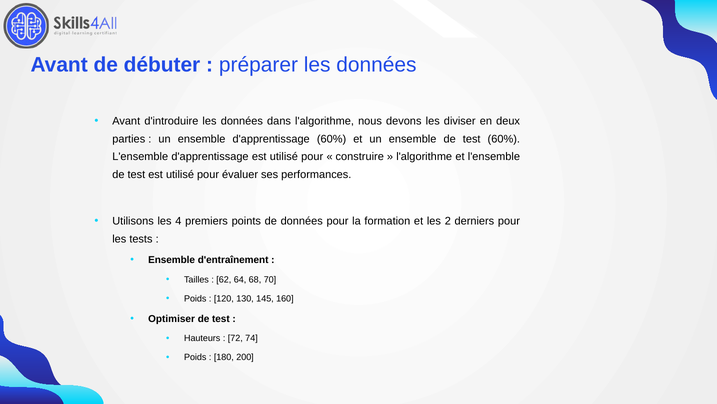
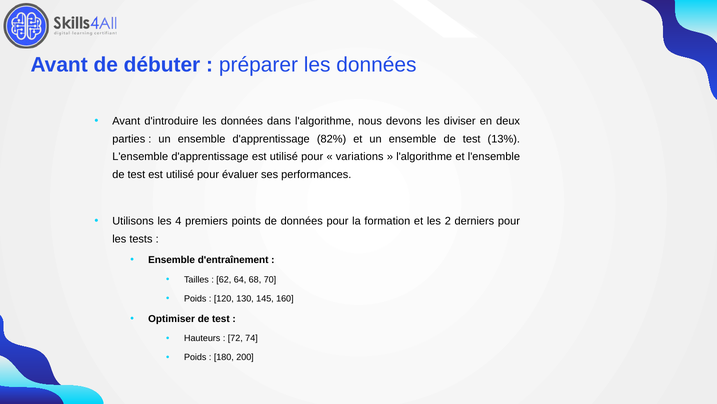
d'apprentissage 60%: 60% -> 82% (332, 139)
test 60%: 60% -> 13% (504, 139)
construire: construire -> variations (360, 157)
